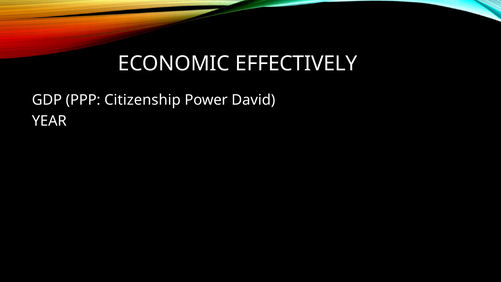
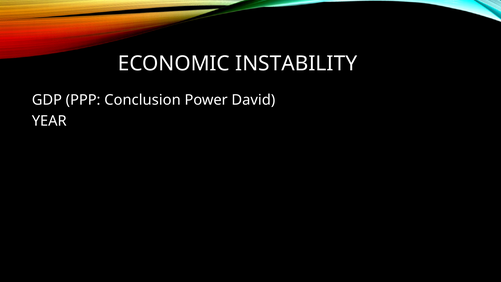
EFFECTIVELY: EFFECTIVELY -> INSTABILITY (296, 63)
Citizenship: Citizenship -> Conclusion (142, 100)
